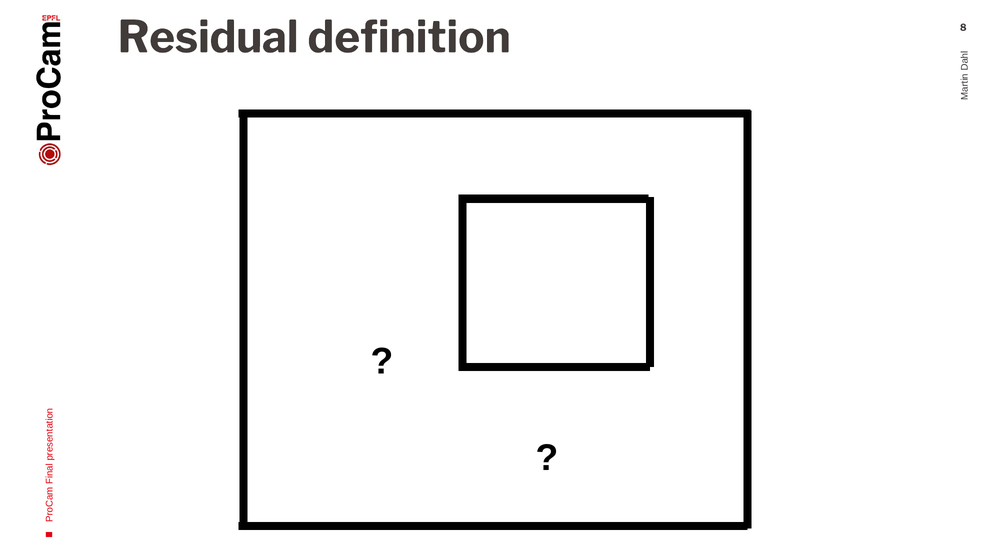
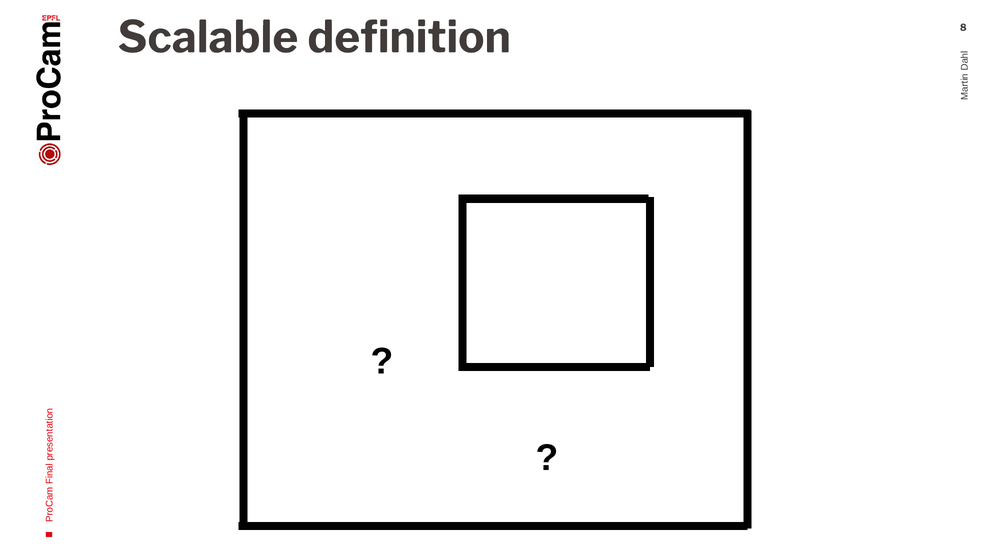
Residual: Residual -> Scalable (208, 38)
